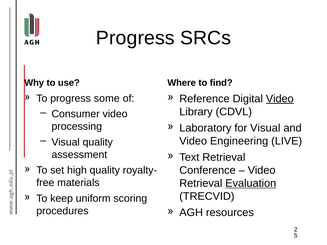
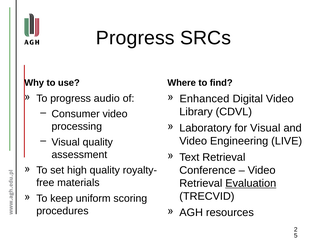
some: some -> audio (107, 98)
Reference: Reference -> Enhanced (204, 99)
Video underline: present -> none (280, 99)
